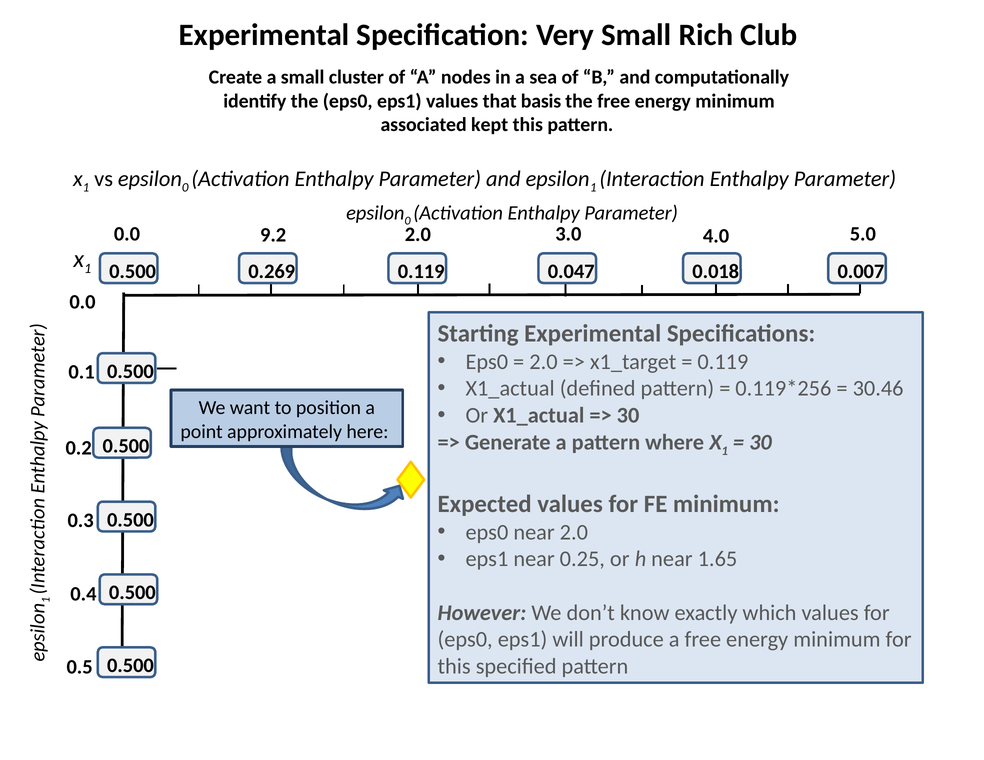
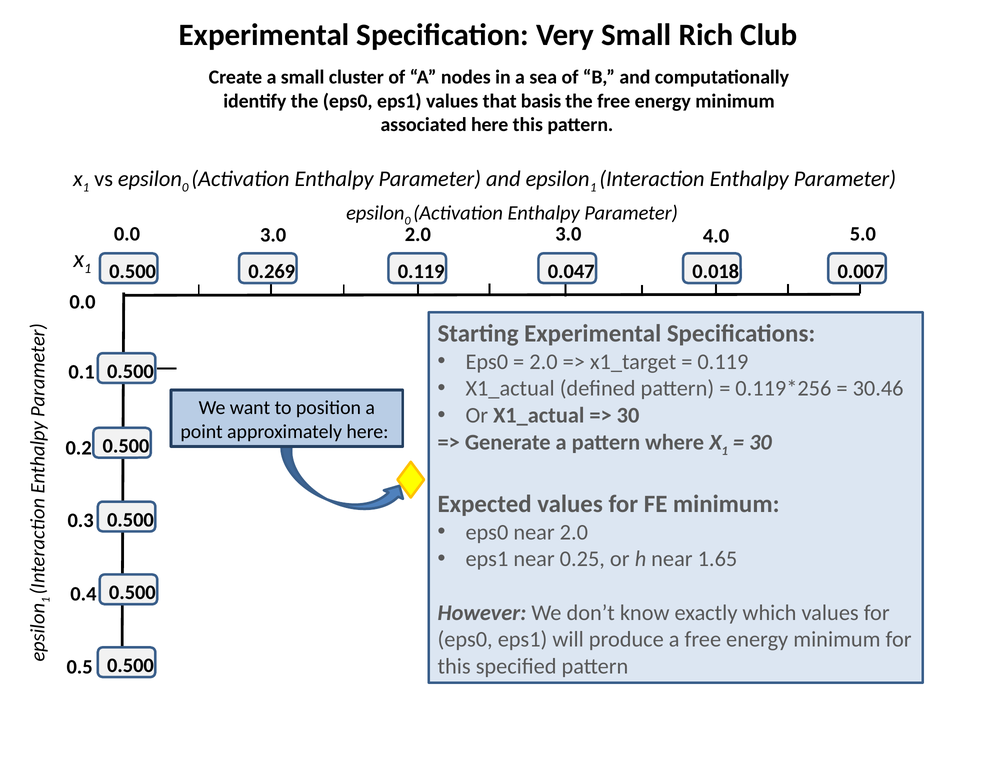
associated kept: kept -> here (490, 125)
0.0 9.2: 9.2 -> 3.0 (273, 235)
